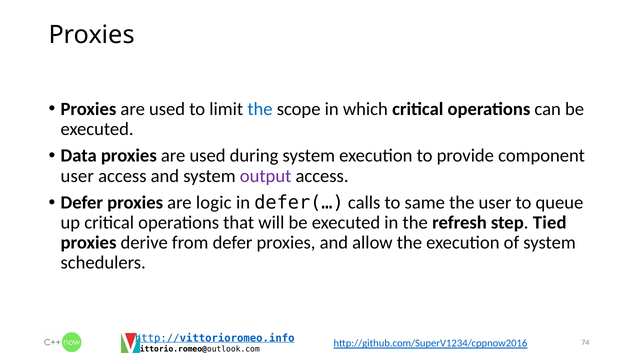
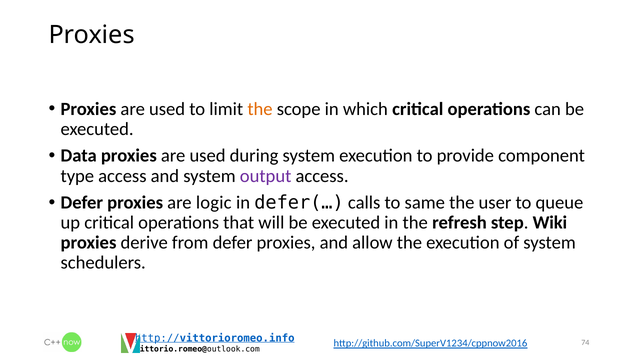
the colour: blue -> orange (260, 109)
user: user -> type (77, 176)
Tied: Tied -> Wiki (550, 223)
